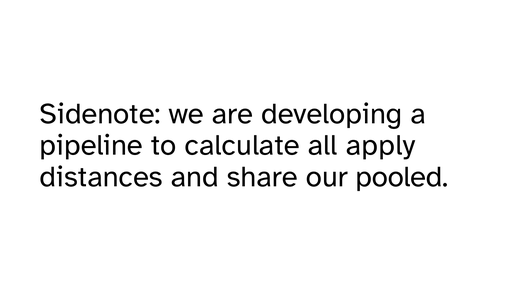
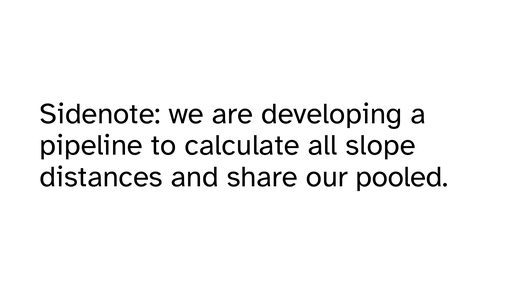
apply: apply -> slope (381, 145)
